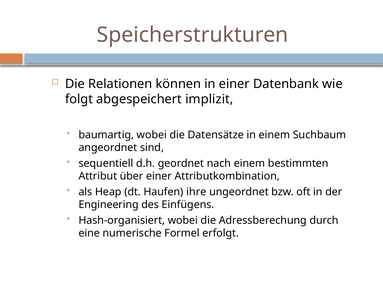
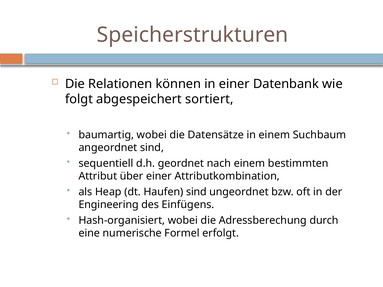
implizit: implizit -> sortiert (209, 99)
Haufen ihre: ihre -> sind (196, 192)
